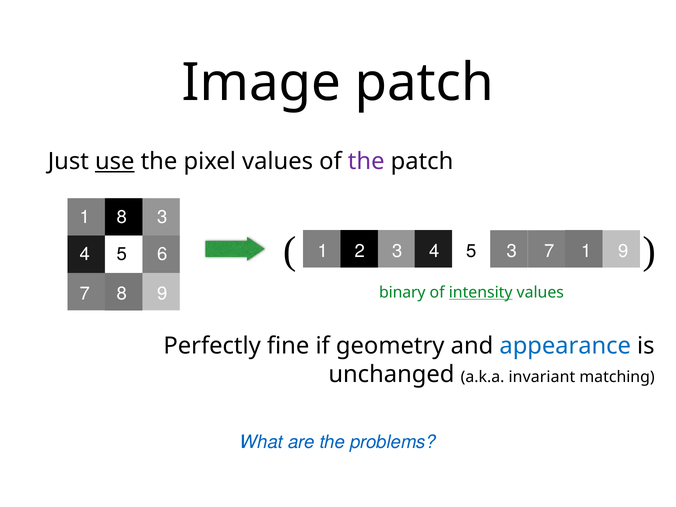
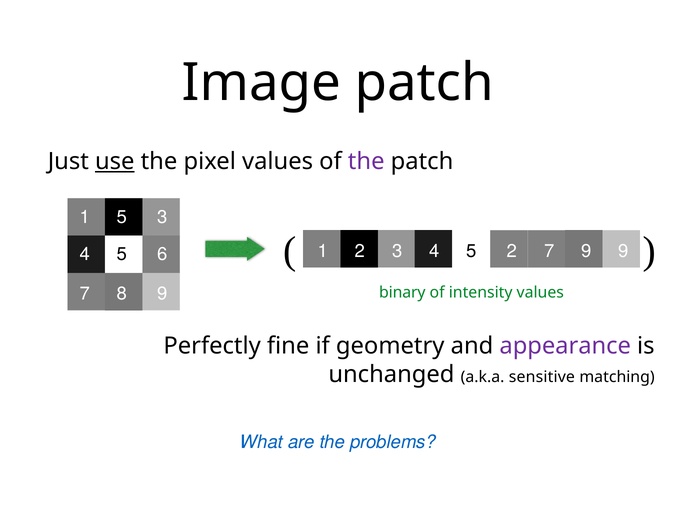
1 8: 8 -> 5 (122, 217)
3: 3 -> 2 (512, 251)
7 1: 1 -> 9 (586, 251)
intensity underline: present -> none (481, 292)
appearance colour: blue -> purple (565, 346)
invariant: invariant -> sensitive (542, 377)
